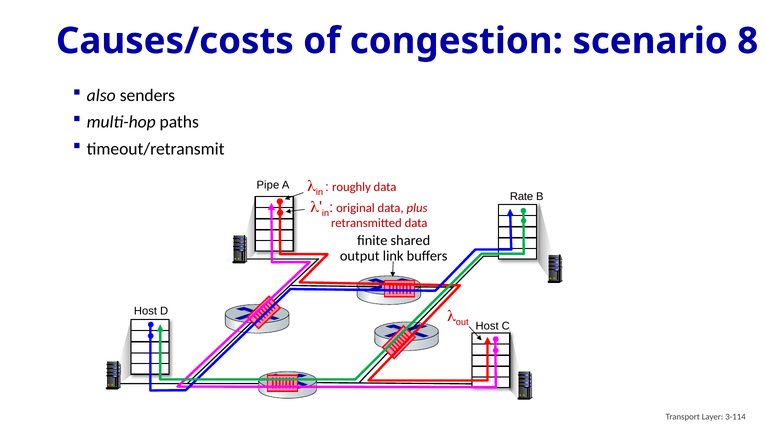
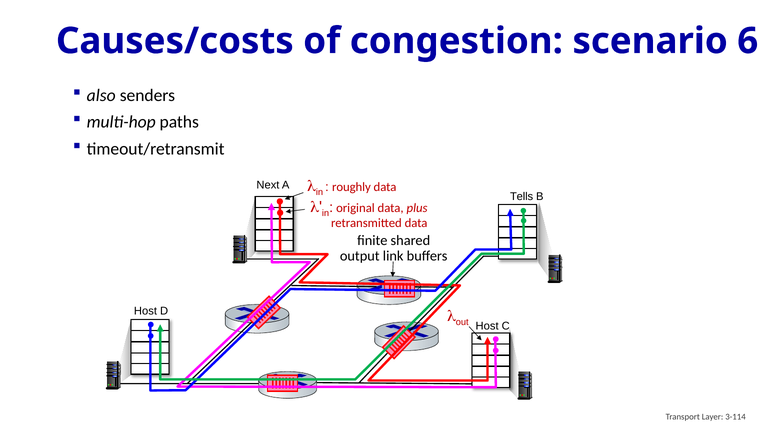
8: 8 -> 6 (748, 41)
Pipe: Pipe -> Next (268, 185)
Rate: Rate -> Tells (522, 197)
